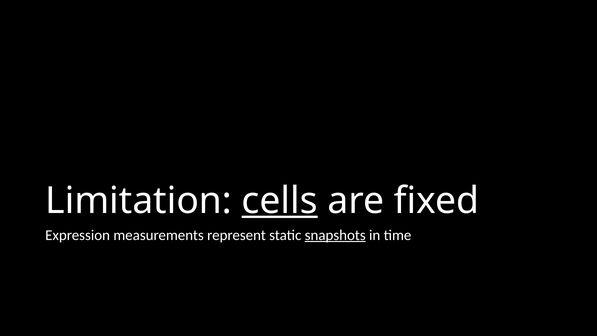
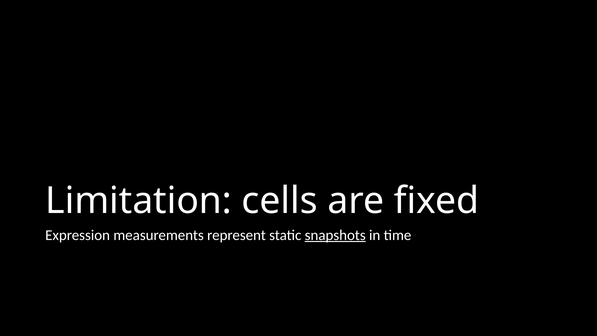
cells underline: present -> none (280, 201)
